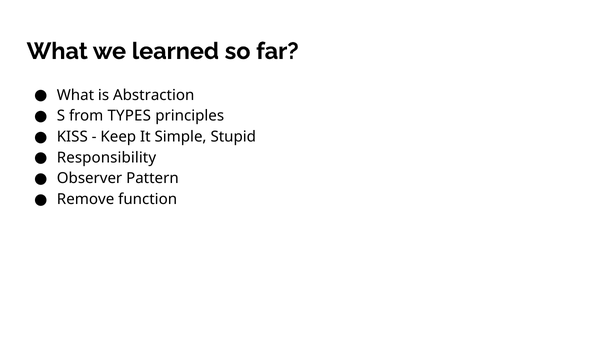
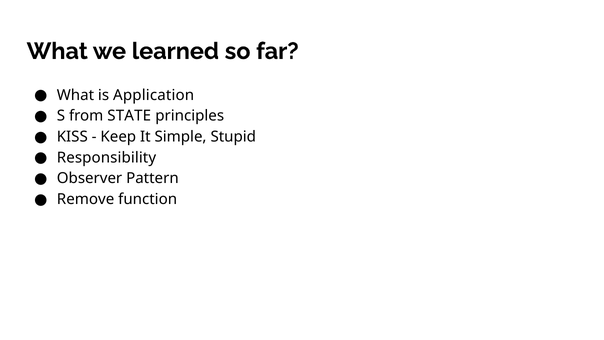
Abstraction: Abstraction -> Application (154, 95)
TYPES: TYPES -> STATE (129, 116)
